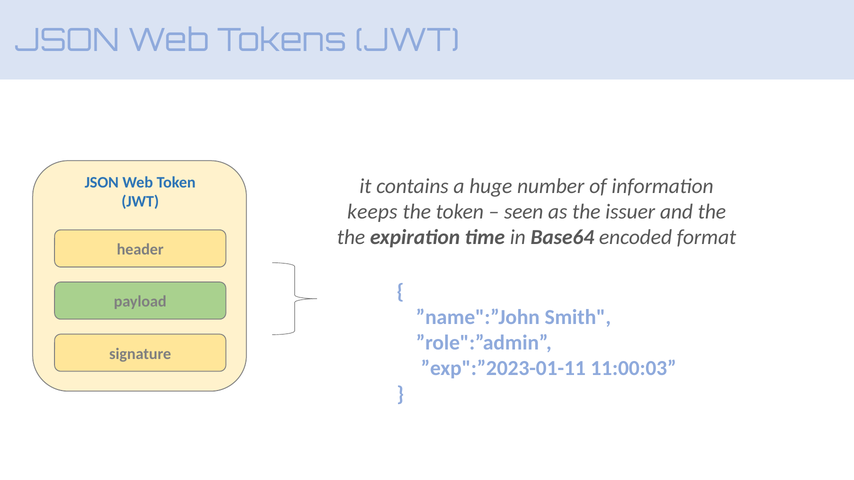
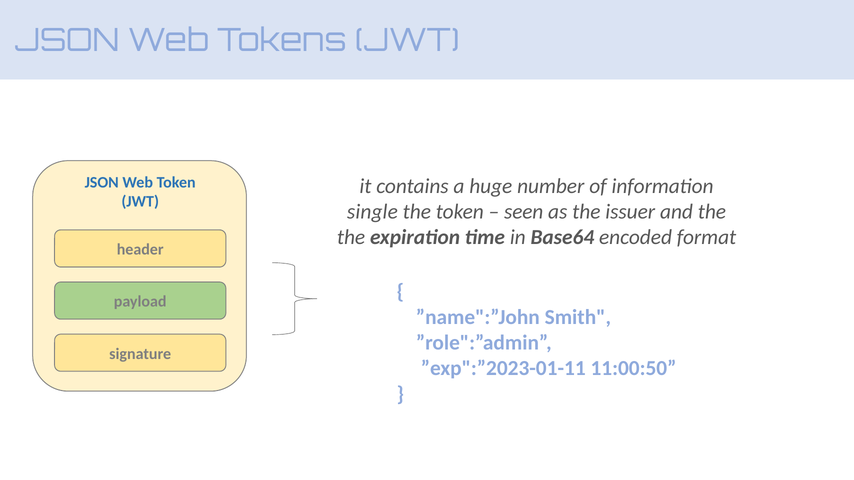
keeps: keeps -> single (372, 212)
11:00:03: 11:00:03 -> 11:00:50 (633, 369)
